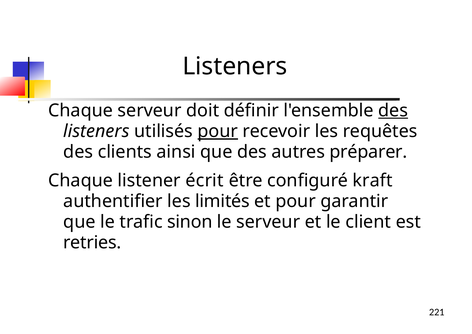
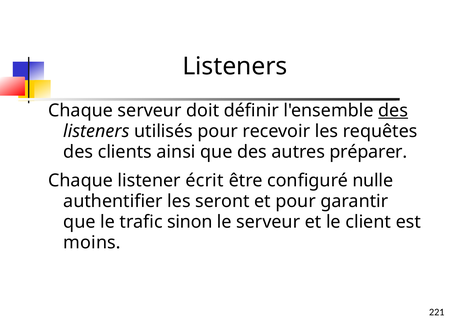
pour underline: present -> none (218, 131)
kraft: kraft -> nulle (373, 180)
limités: limités -> seront (222, 201)
retries: retries -> moins (92, 243)
